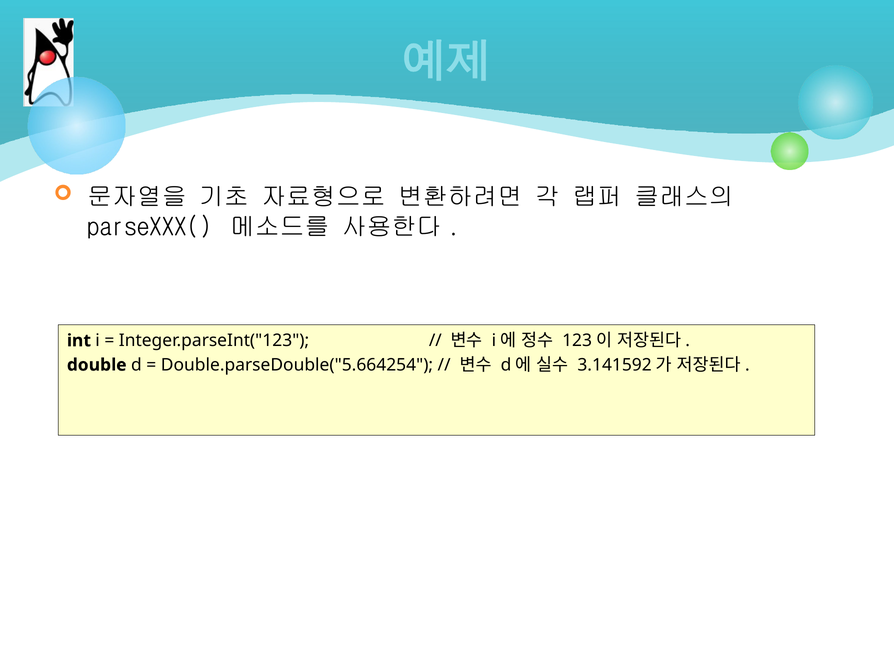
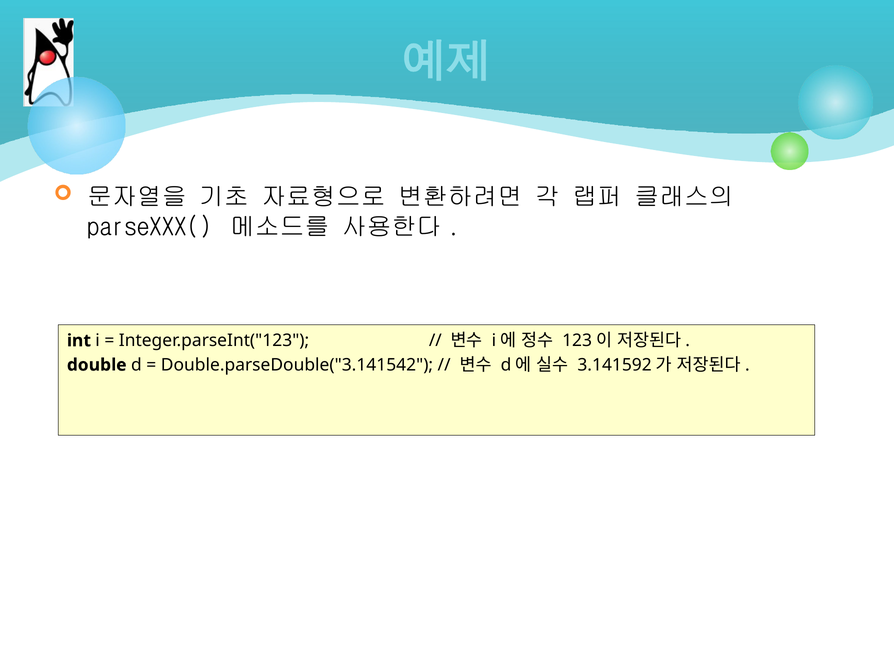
Double.parseDouble("5.664254: Double.parseDouble("5.664254 -> Double.parseDouble("3.141542 (297, 365)
